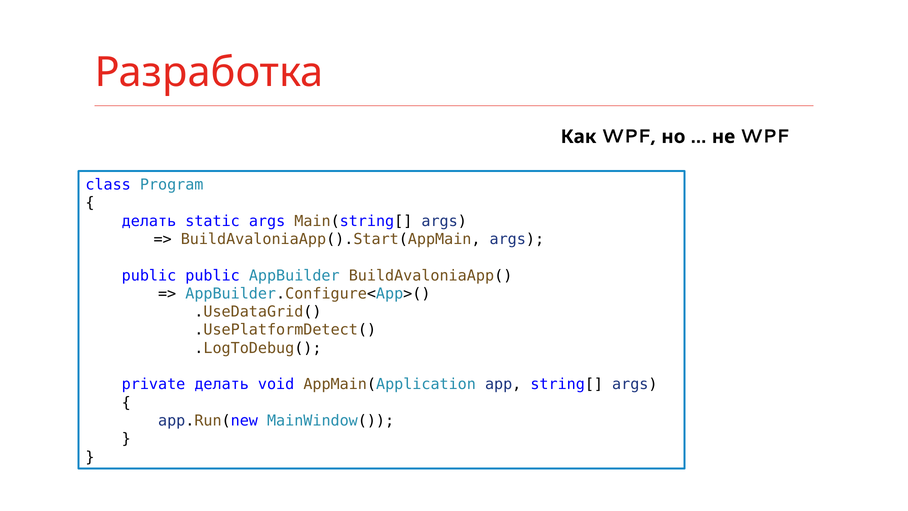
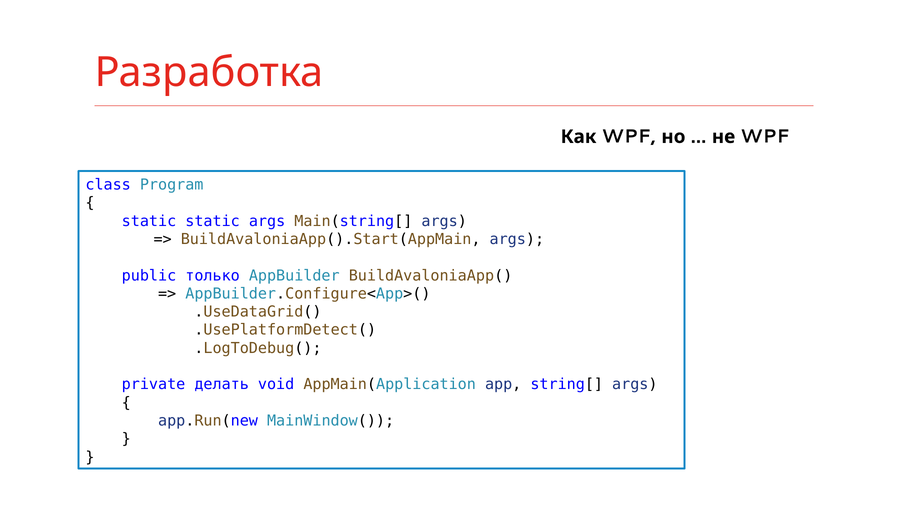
делать: делать -> static (149, 221)
public public: public -> только (213, 275)
